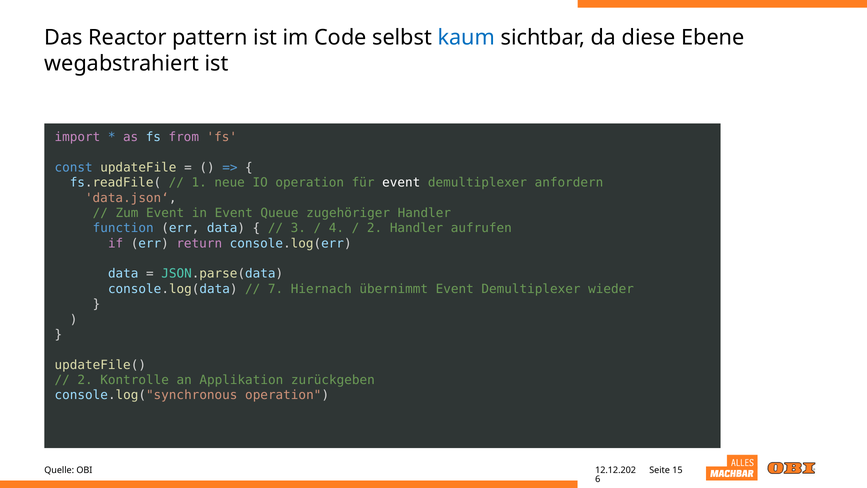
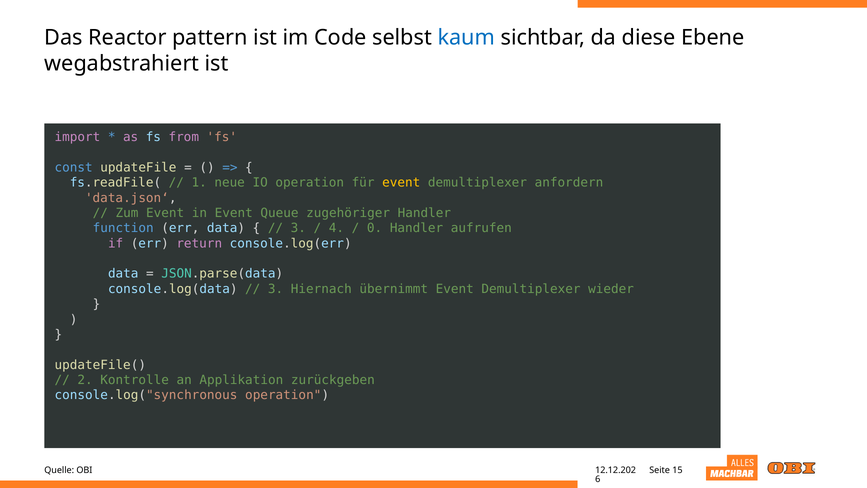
event colour: white -> yellow (401, 183)
2: 2 -> 0 (375, 228)
7: 7 -> 3 (276, 289)
